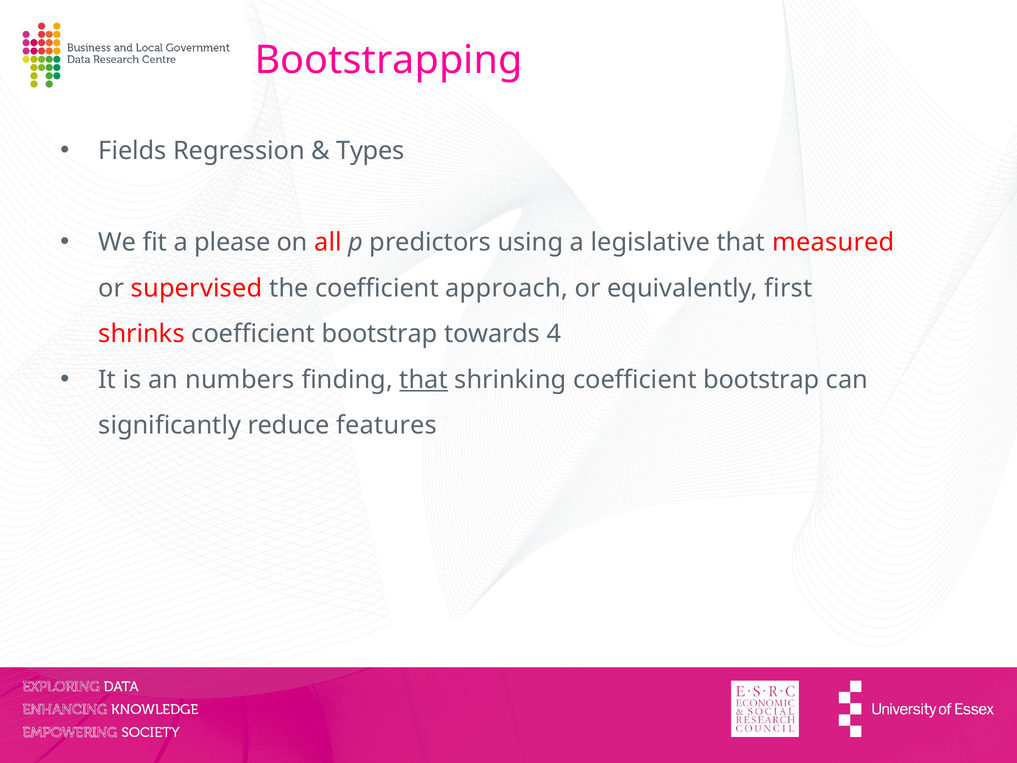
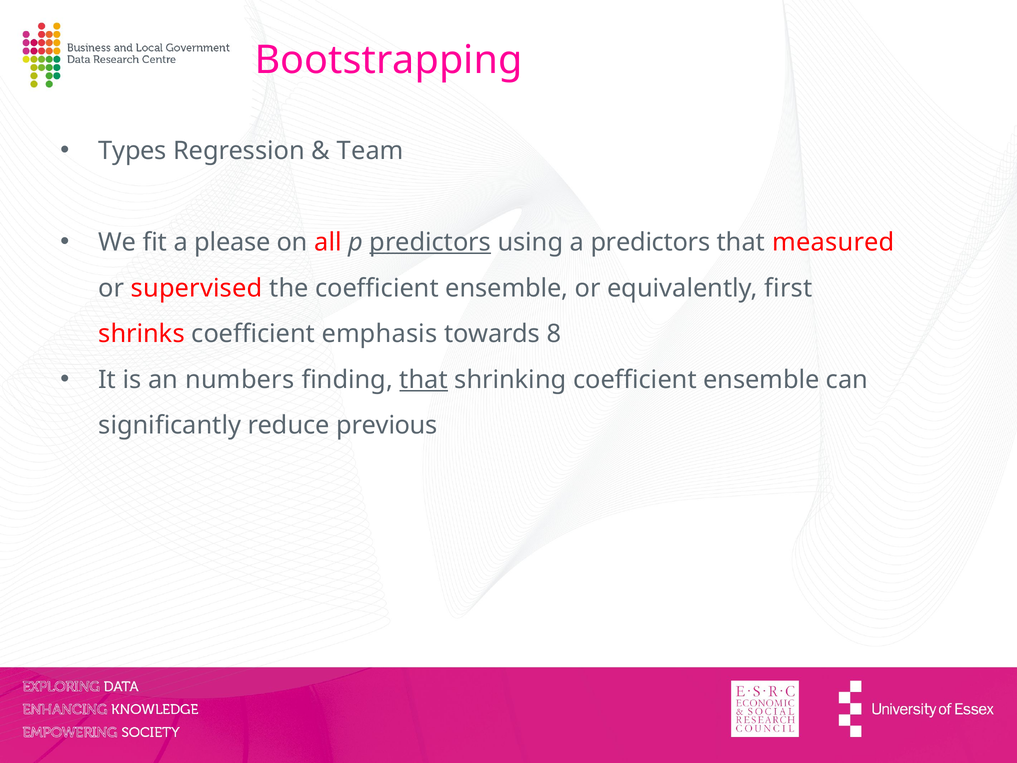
Fields: Fields -> Types (133, 151)
Types: Types -> Team (370, 151)
predictors underline: none -> present (430, 242)
a legislative: legislative -> predictors (650, 242)
the coefficient approach: approach -> ensemble (507, 288)
shrinks coefficient bootstrap: bootstrap -> emphasis (379, 334)
4: 4 -> 8 (554, 334)
shrinking coefficient bootstrap: bootstrap -> ensemble (761, 380)
features: features -> previous (387, 425)
